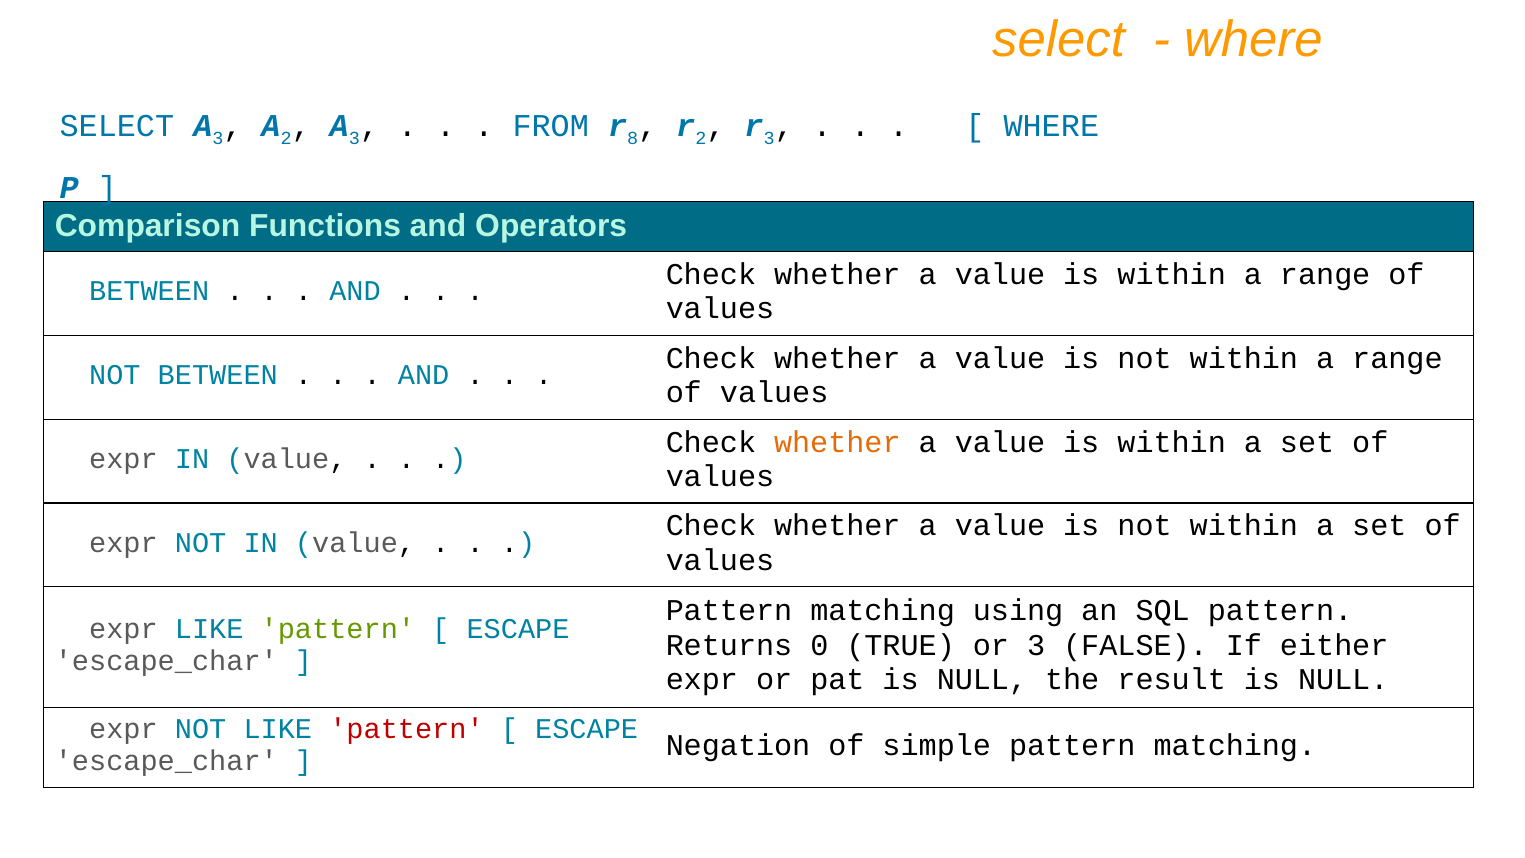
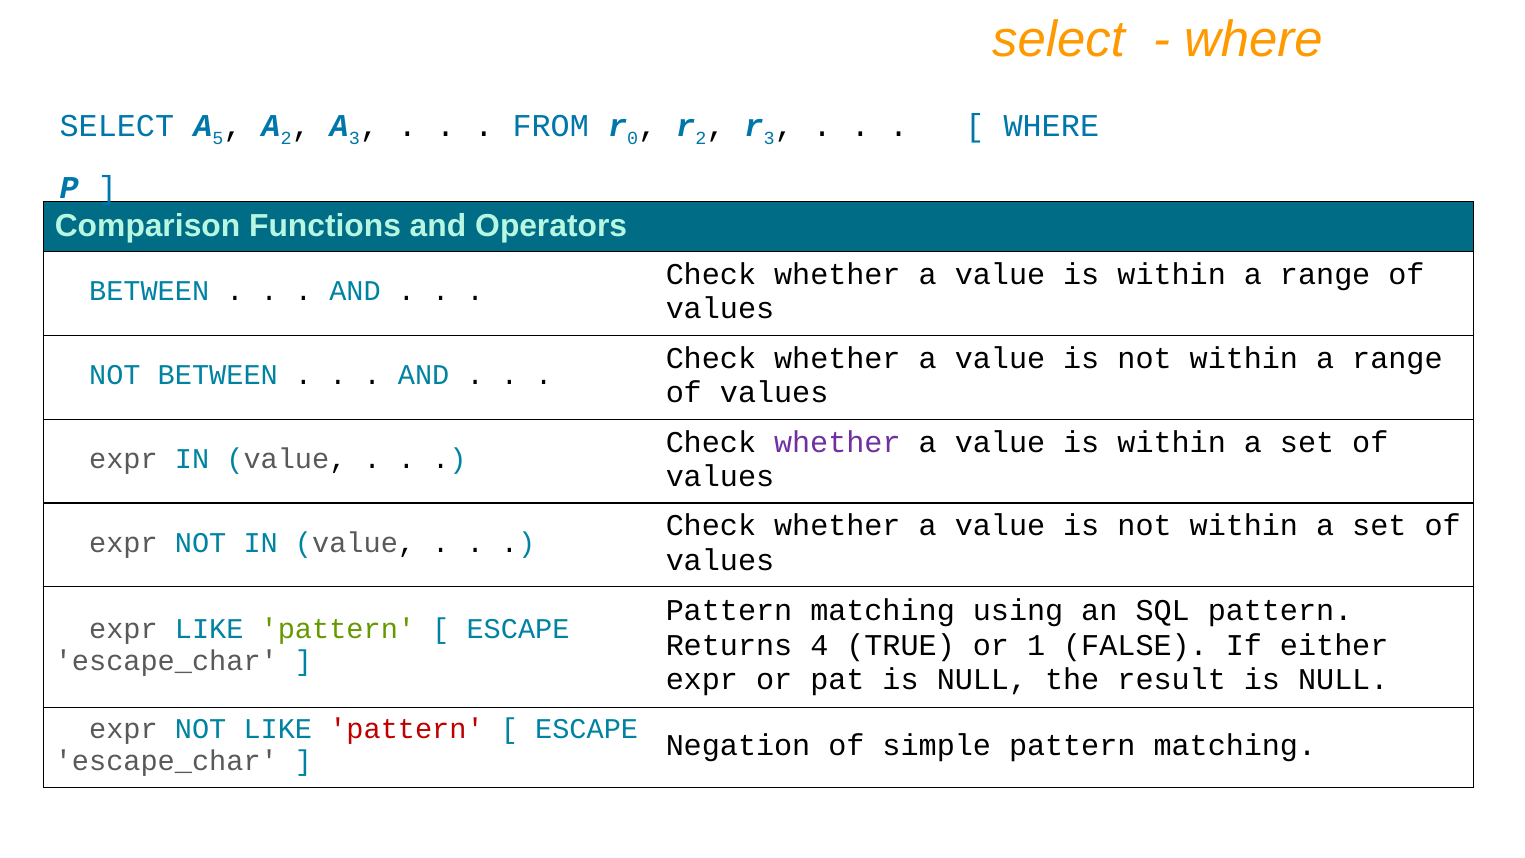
SELECT A 3: 3 -> 5 (218, 138)
8: 8 -> 0 (633, 138)
whether colour: orange -> purple (837, 442)
0: 0 -> 4 (819, 645)
or 3: 3 -> 1 (1036, 645)
